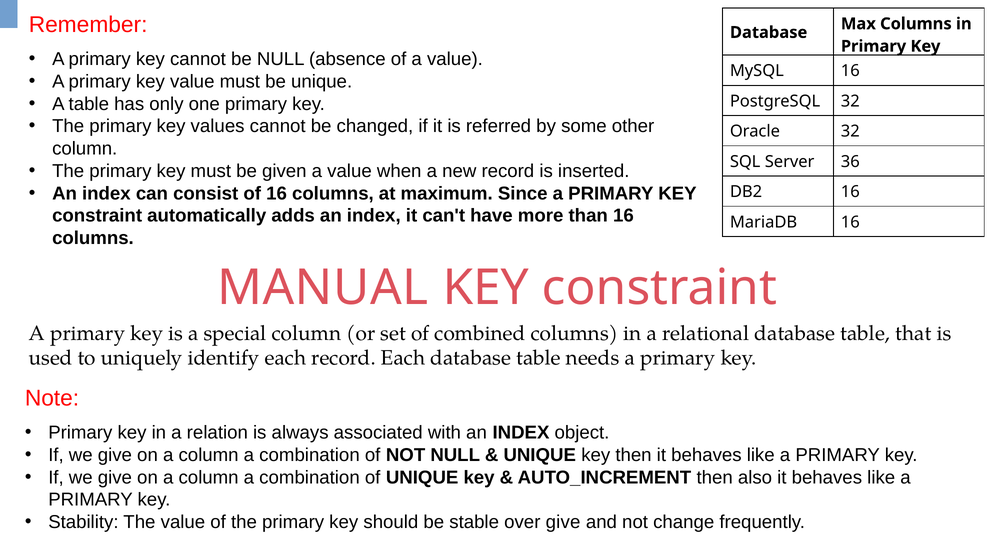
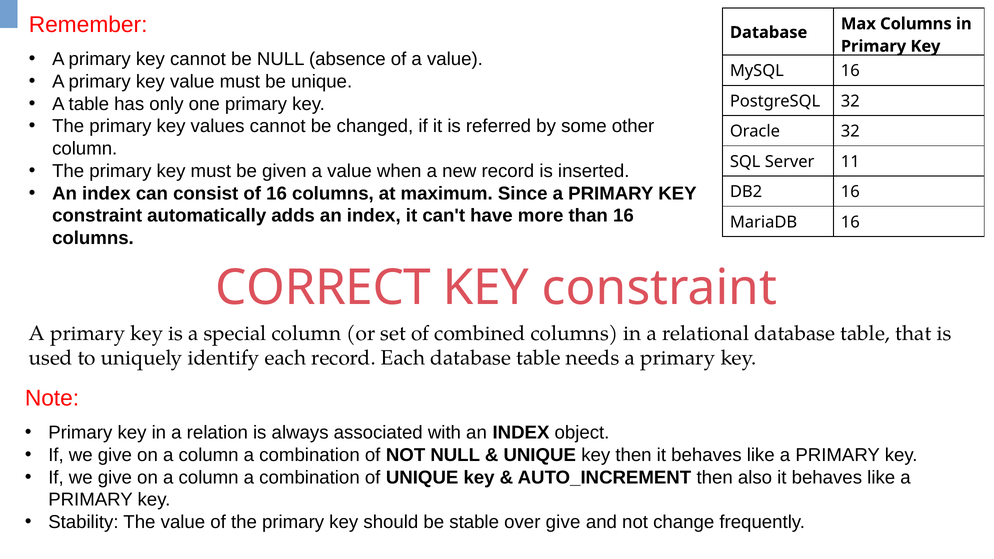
36: 36 -> 11 (850, 162)
MANUAL: MANUAL -> CORRECT (323, 288)
